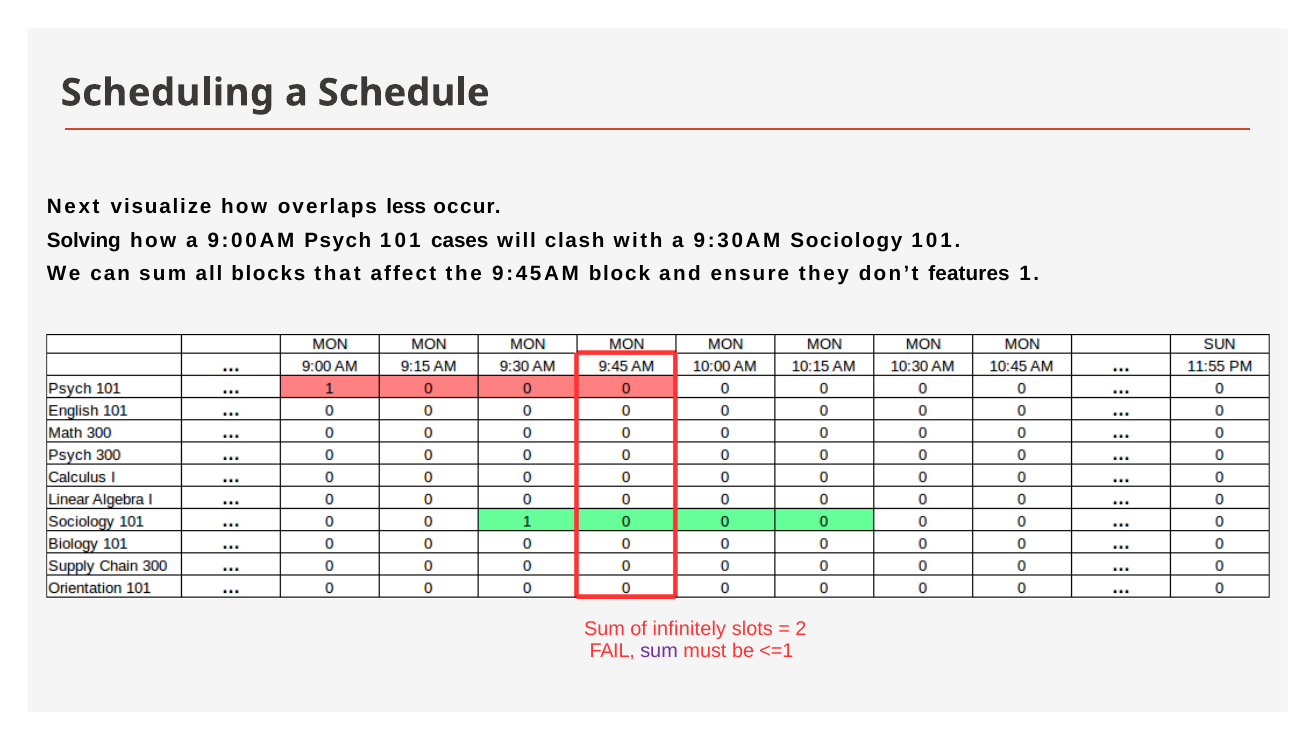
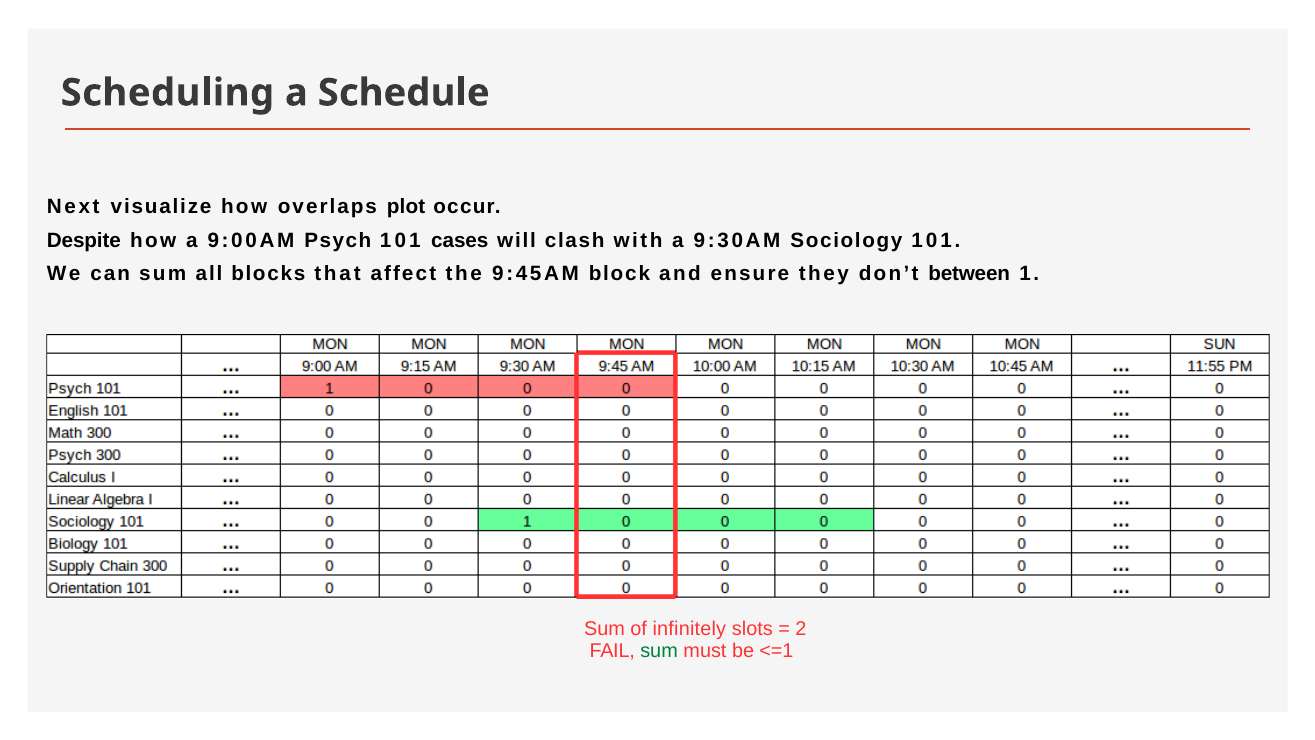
less: less -> plot (406, 206)
Solving: Solving -> Despite (84, 240)
features: features -> between (969, 274)
sum colour: purple -> green (659, 651)
